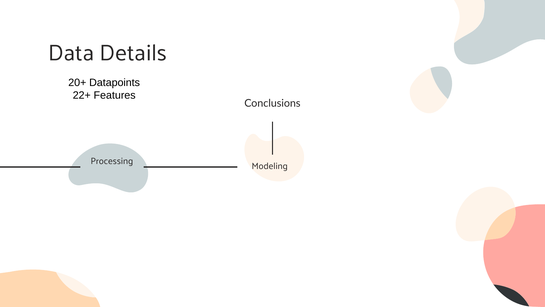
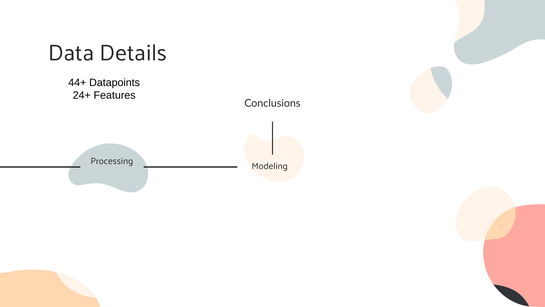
20+: 20+ -> 44+ (77, 83)
22+: 22+ -> 24+ (82, 95)
